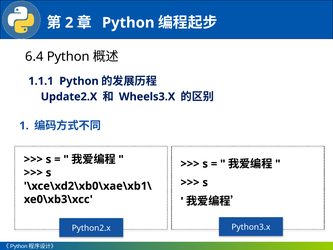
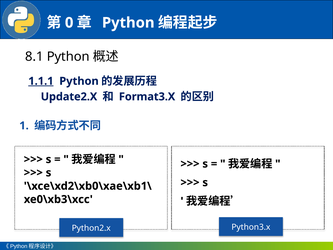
2: 2 -> 0 (69, 23)
6.4: 6.4 -> 8.1 (34, 57)
1.1.1 underline: none -> present (41, 81)
Wheels3.X: Wheels3.X -> Format3.X (147, 97)
